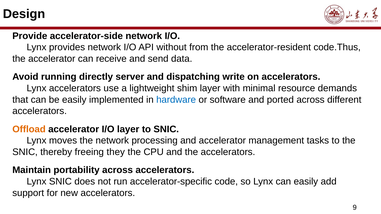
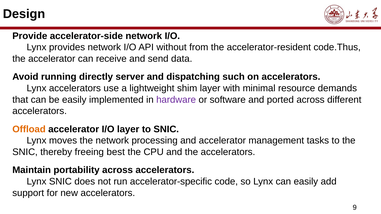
write: write -> such (234, 77)
hardware colour: blue -> purple (176, 100)
they: they -> best (116, 152)
